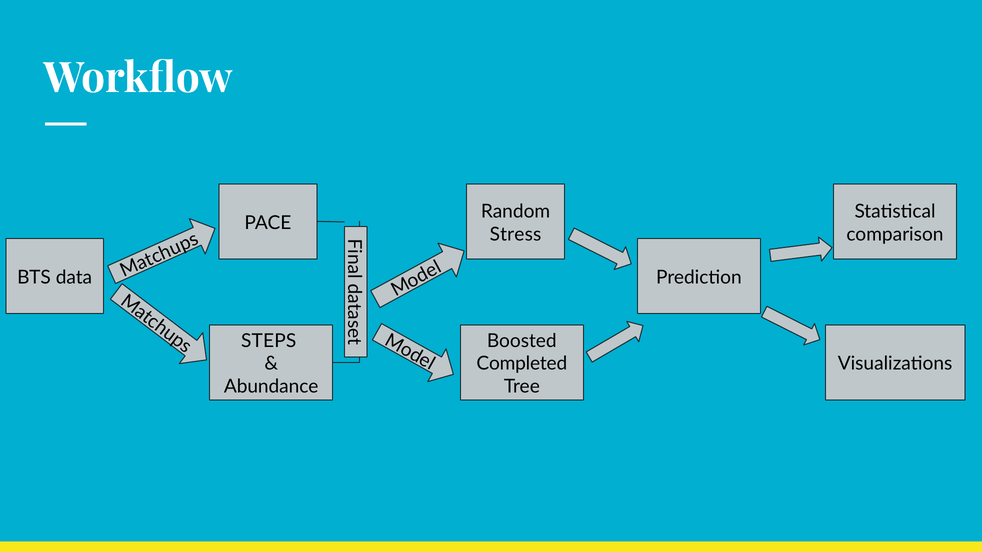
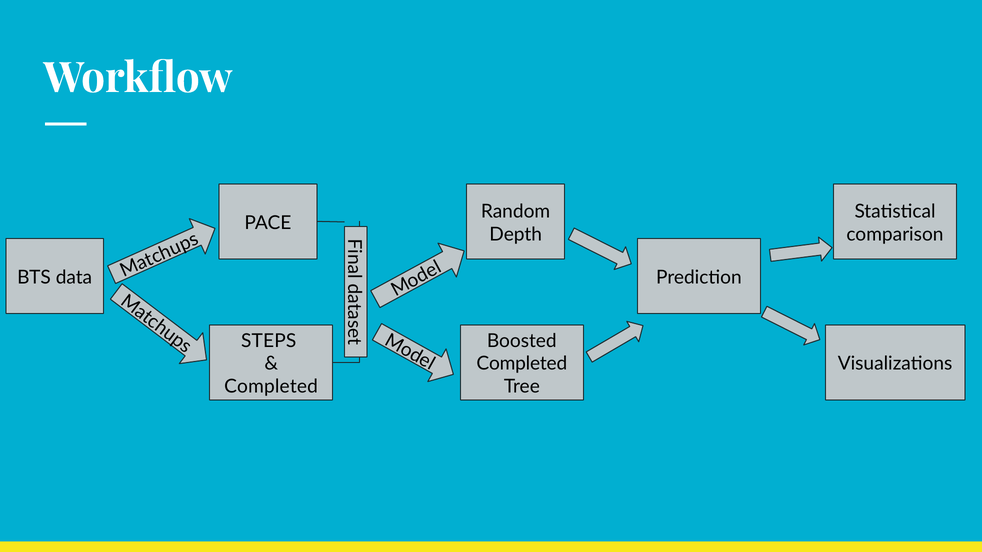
Stress: Stress -> Depth (516, 235)
Abundance: Abundance -> Completed (271, 387)
